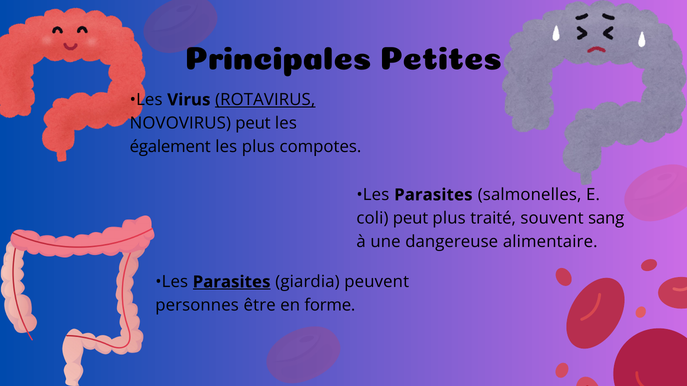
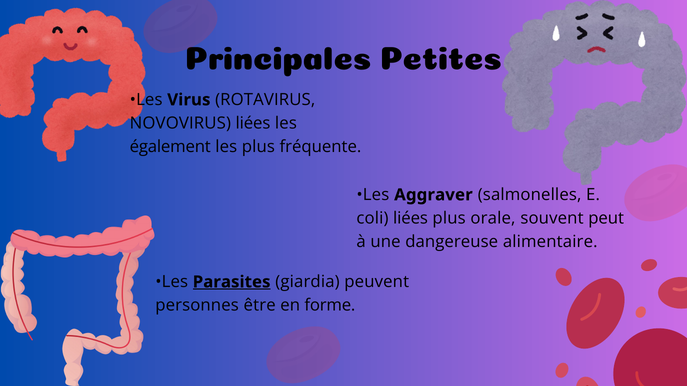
ROTAVIRUS underline: present -> none (265, 100)
NOVOVIRUS peut: peut -> liées (253, 123)
compotes: compotes -> fréquente (320, 147)
Parasites: Parasites -> Aggraver (433, 195)
coli peut: peut -> liées (411, 218)
traité: traité -> orale (493, 218)
sang: sang -> peut (606, 218)
